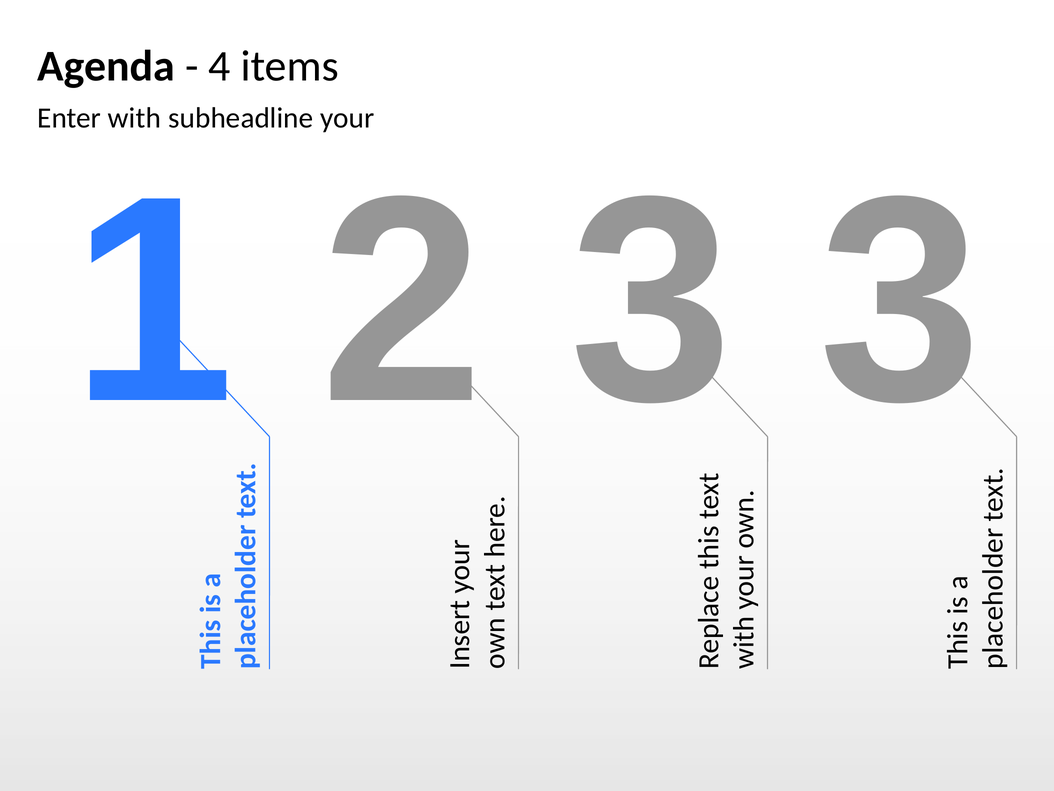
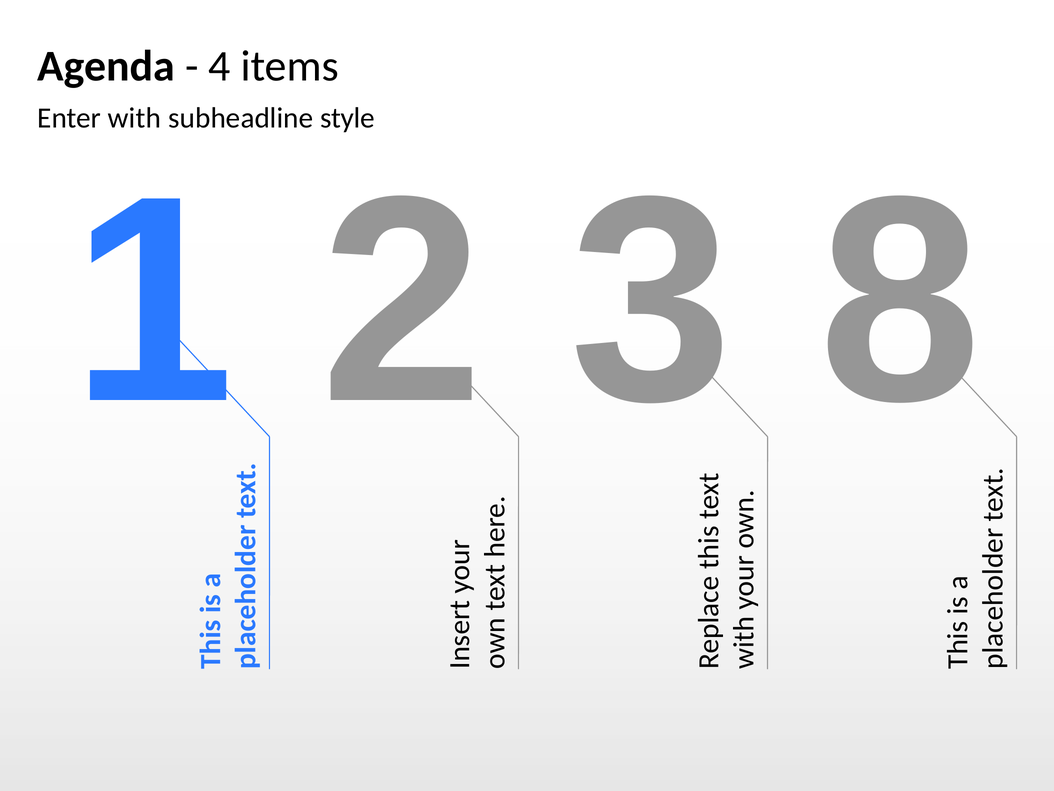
your: your -> style (347, 118)
3 3: 3 -> 8 (900, 304)
